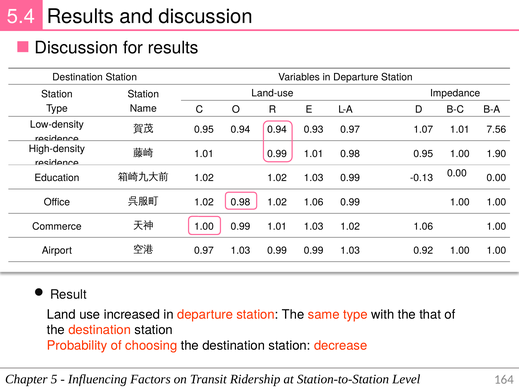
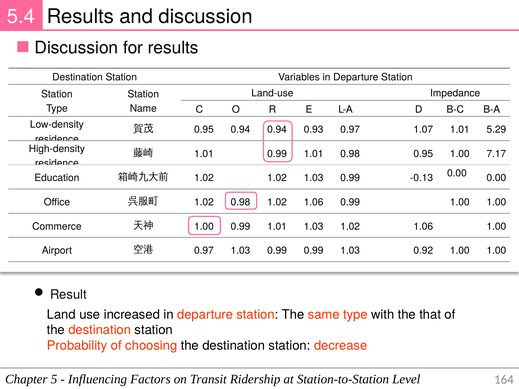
7.56: 7.56 -> 5.29 (496, 130)
1.90: 1.90 -> 7.17 (496, 154)
